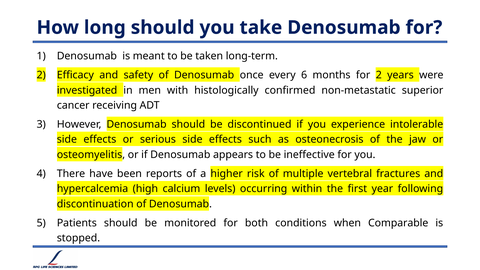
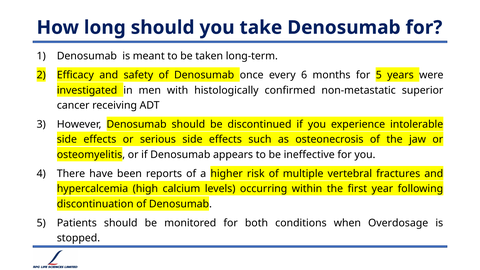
for 2: 2 -> 5 (379, 75)
Comparable: Comparable -> Overdosage (398, 223)
